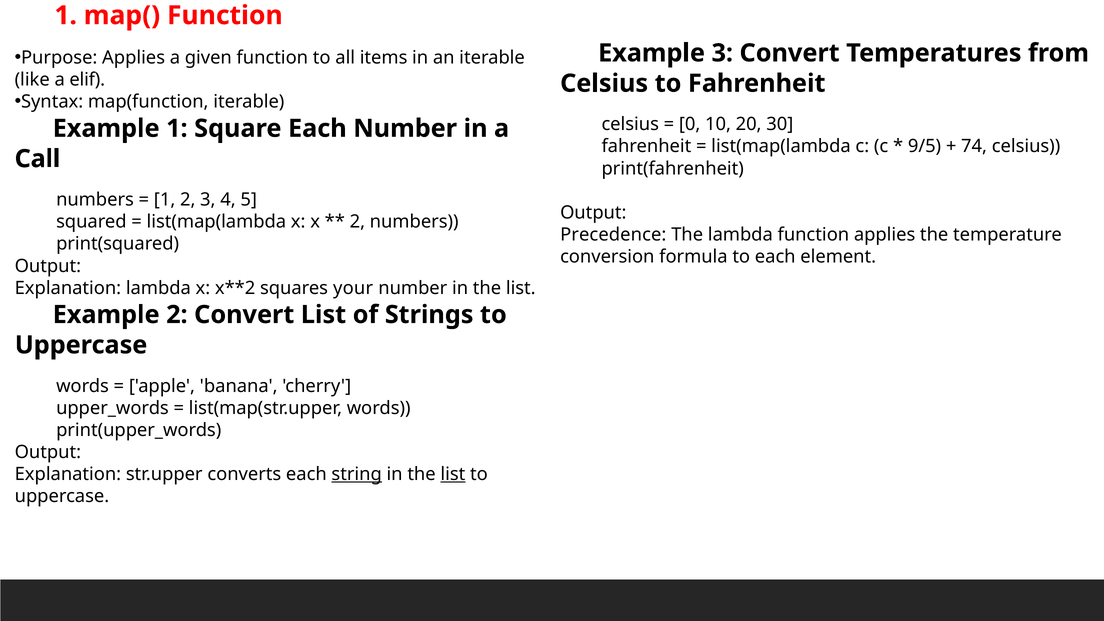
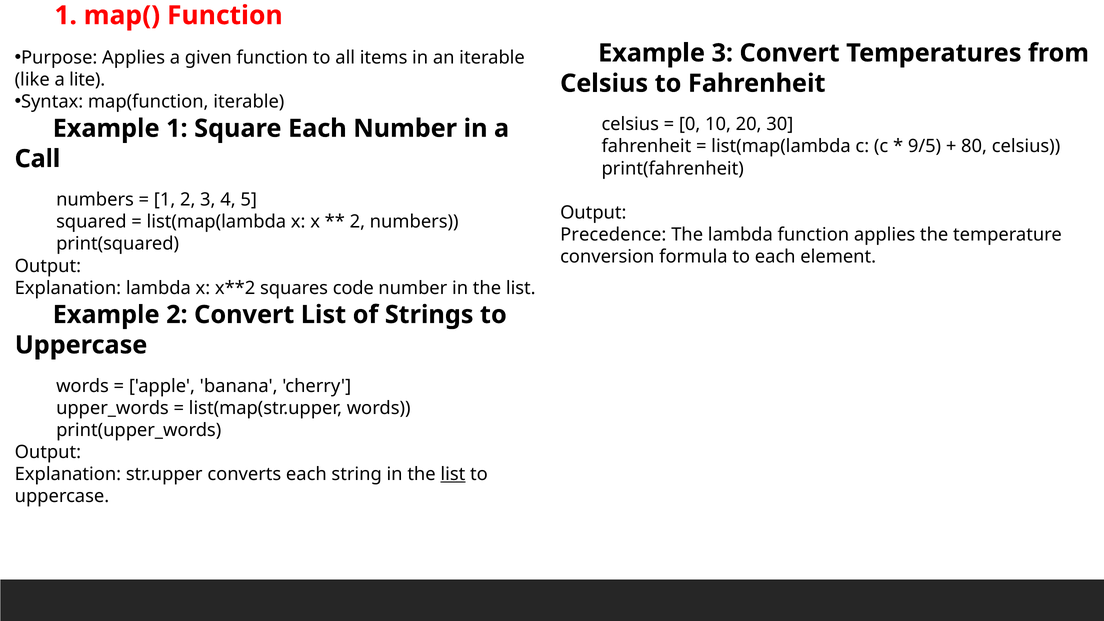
elif: elif -> lite (87, 80)
74: 74 -> 80 (974, 146)
your: your -> code (353, 288)
string underline: present -> none (357, 474)
